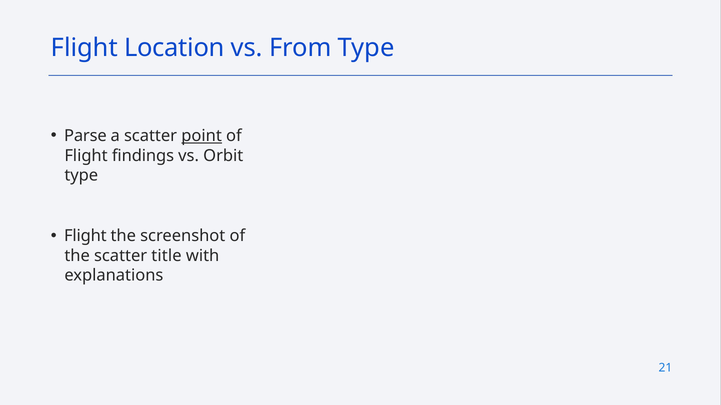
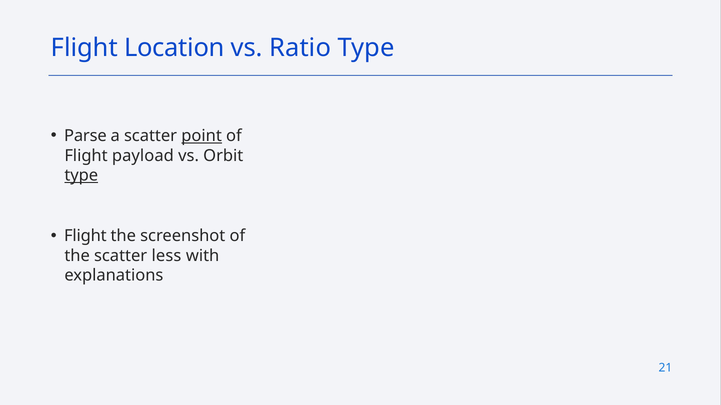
From: From -> Ratio (300, 48)
findings: findings -> payload (143, 156)
type underline: none -> present (81, 176)
title: title -> less (166, 256)
